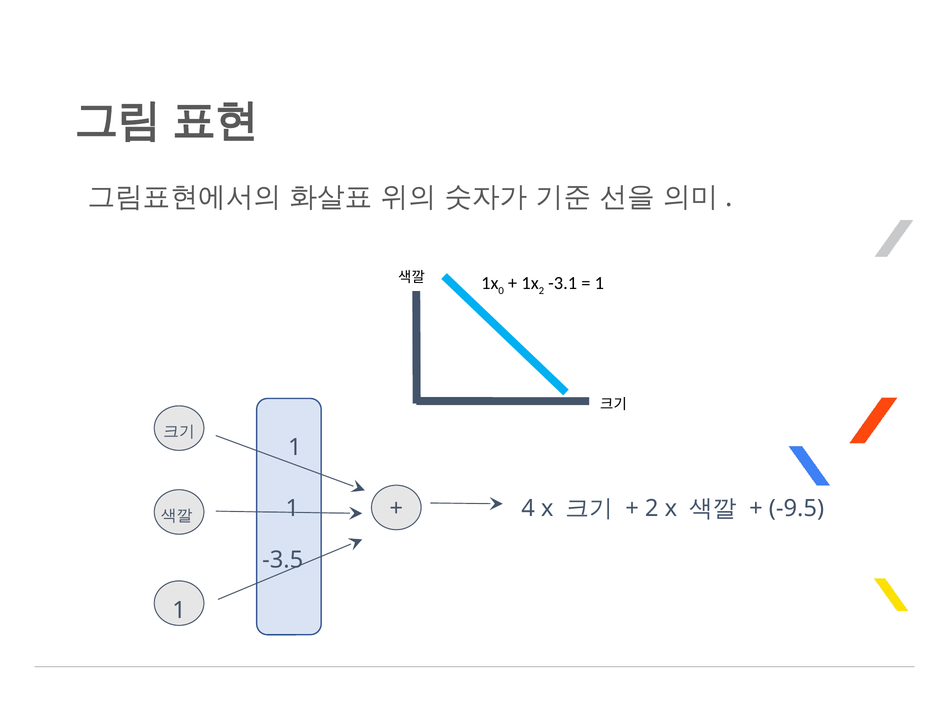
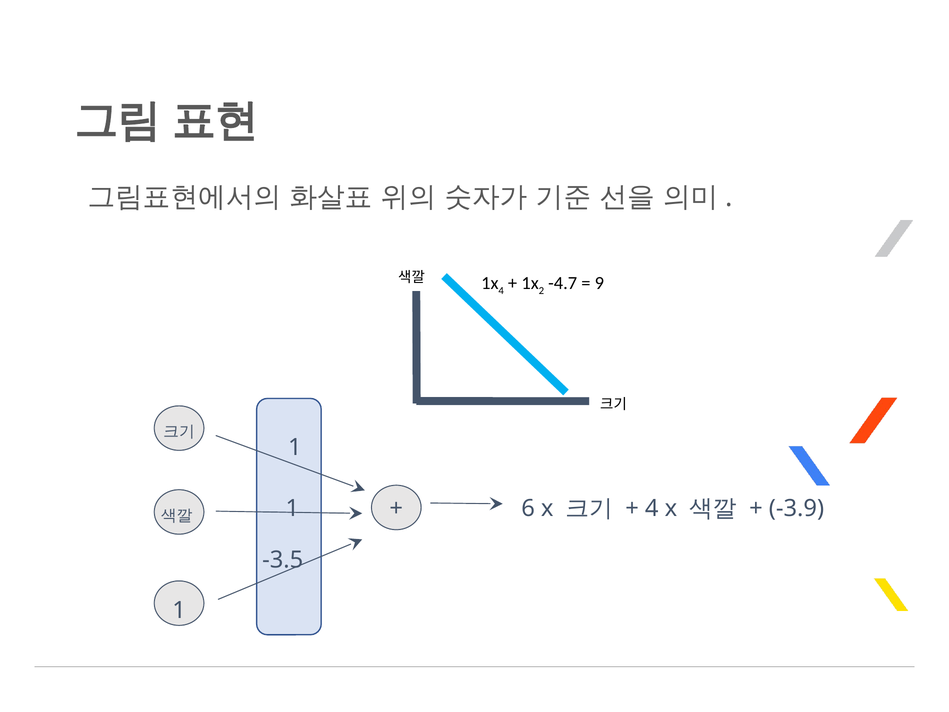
0: 0 -> 4 (501, 290)
-3.1: -3.1 -> -4.7 (563, 283)
1: 1 -> 9 (599, 283)
4: 4 -> 6 (528, 508)
2: 2 -> 4 (652, 508)
-9.5: -9.5 -> -3.9 (796, 508)
